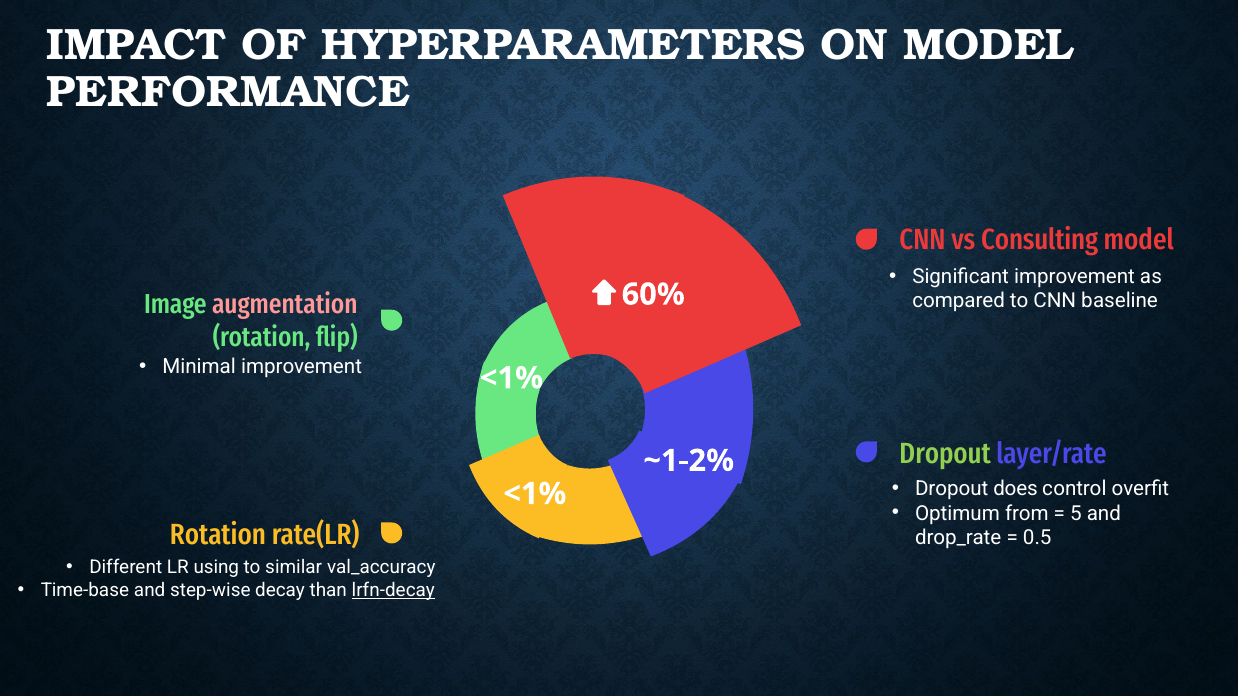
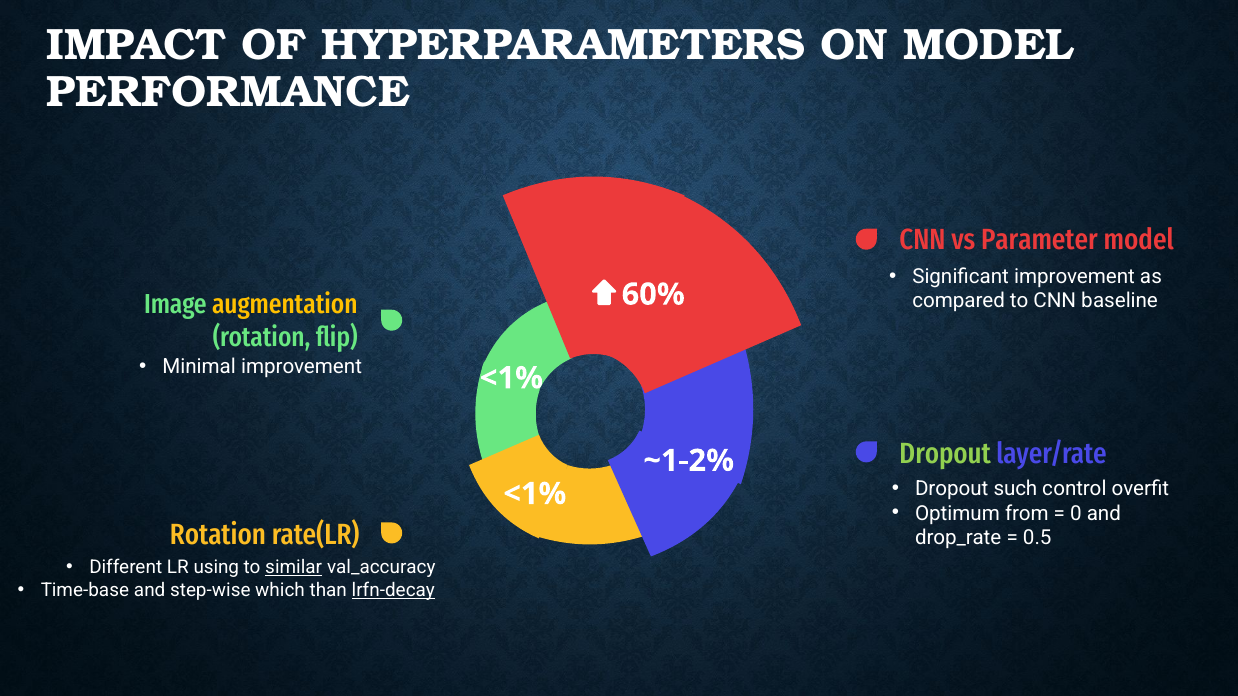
Consulting: Consulting -> Parameter (1040, 240)
augmentation colour: pink -> yellow (285, 304)
does: does -> such (1015, 489)
5: 5 -> 0 (1076, 513)
similar underline: none -> present (294, 568)
decay: decay -> which (280, 591)
